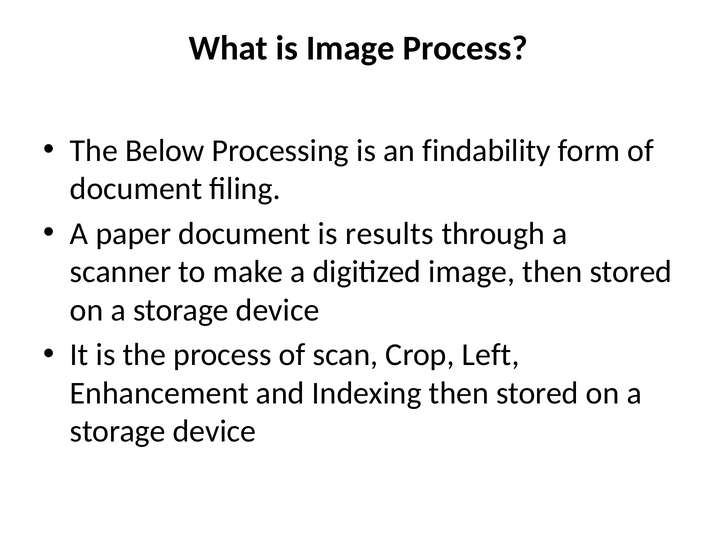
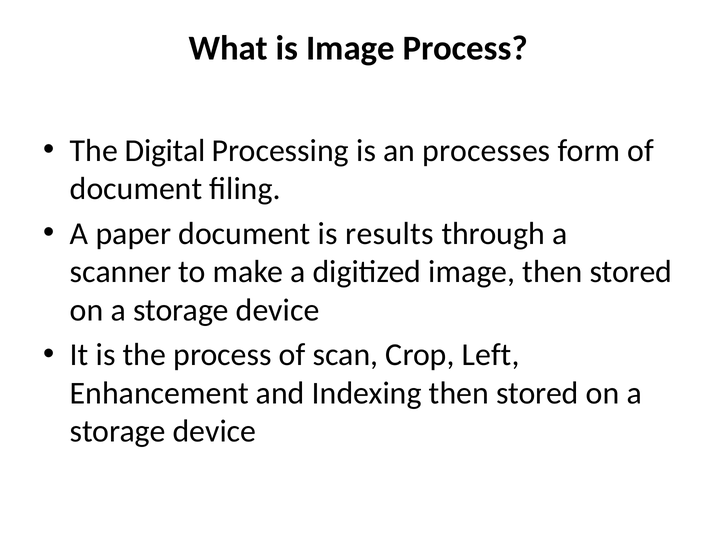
Below: Below -> Digital (165, 150)
findability: findability -> processes (486, 150)
